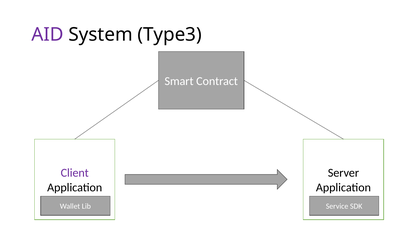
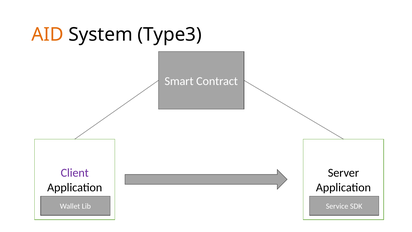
AID colour: purple -> orange (48, 35)
